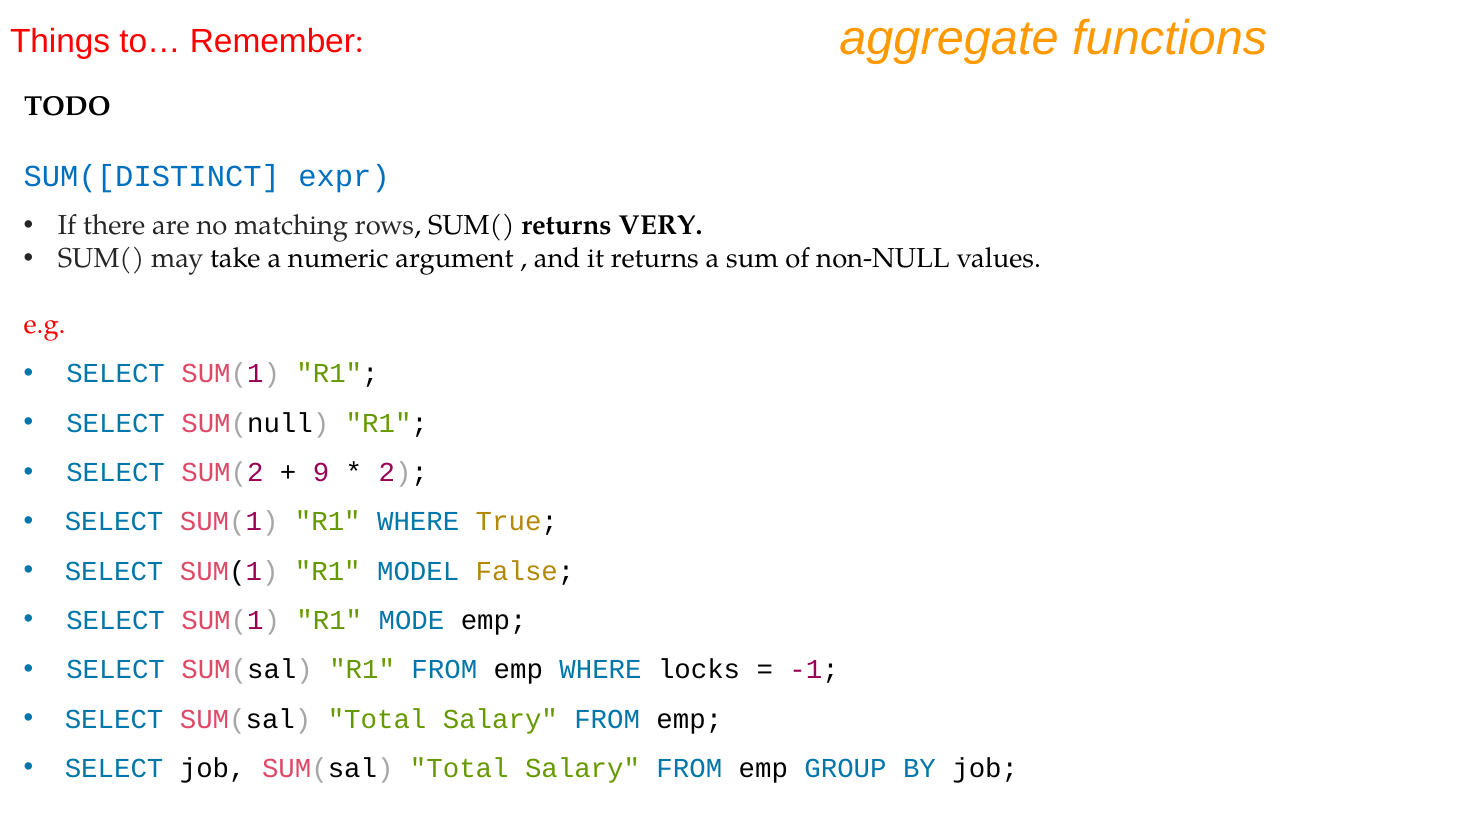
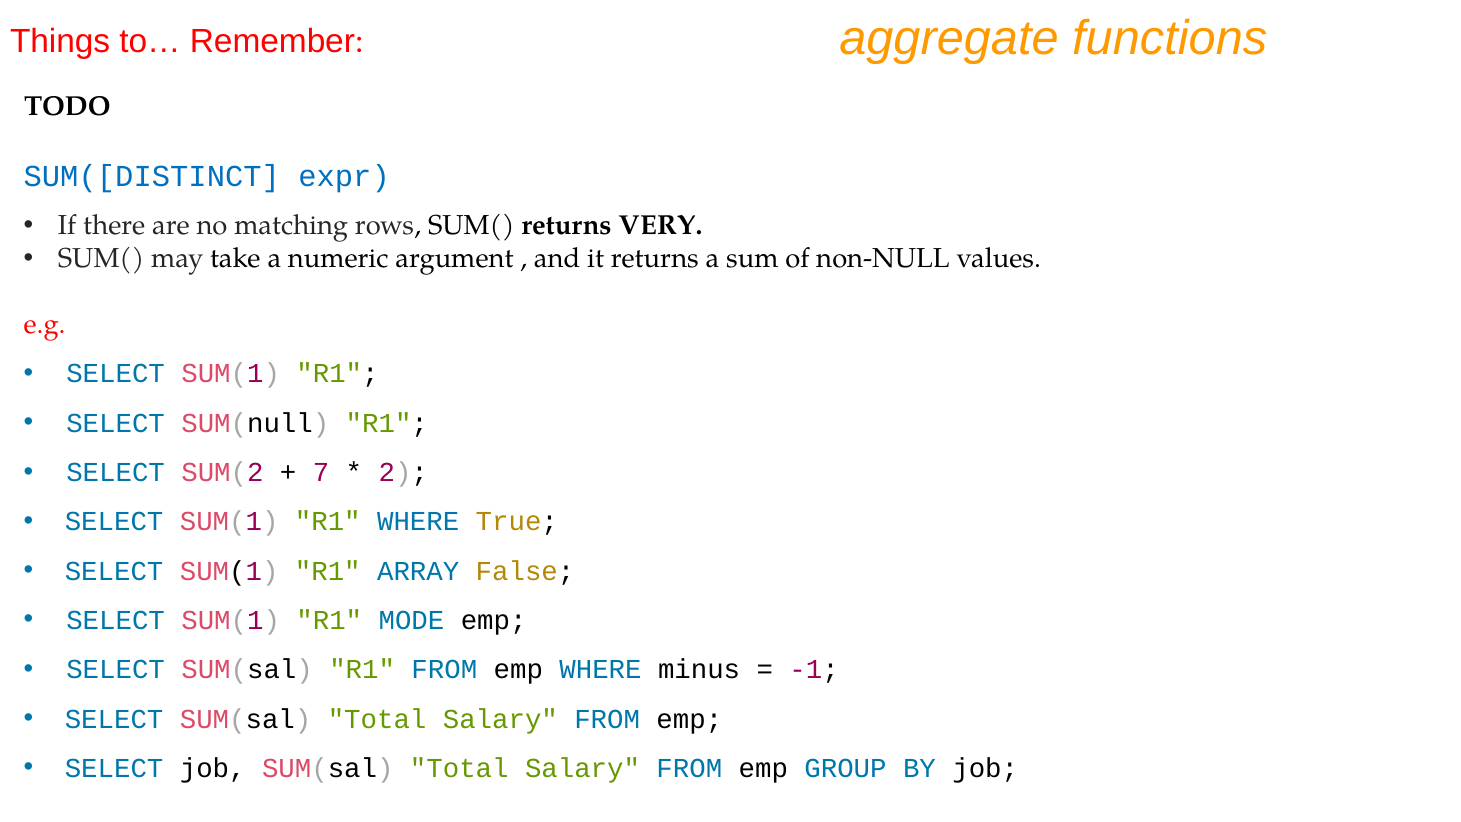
9: 9 -> 7 (321, 472)
MODEL: MODEL -> ARRAY (418, 571)
locks: locks -> minus (699, 670)
